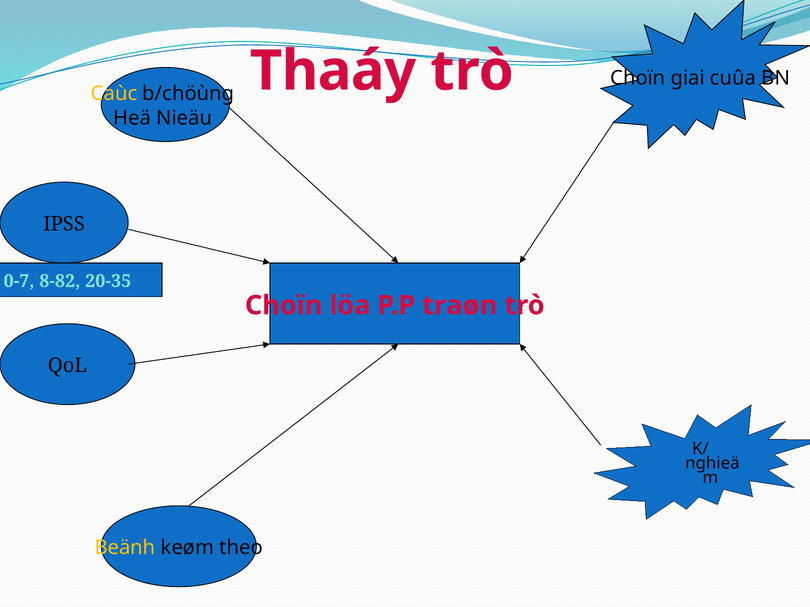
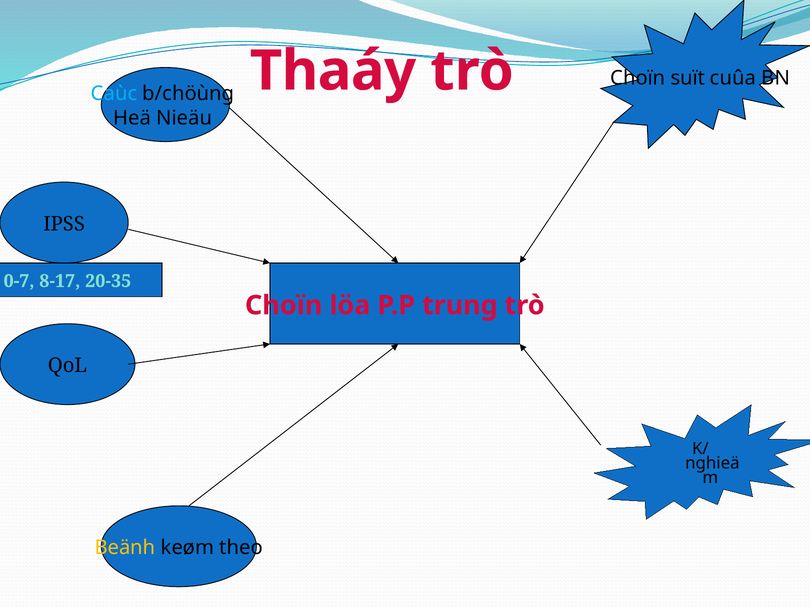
giai: giai -> suït (688, 78)
Caùc colour: yellow -> light blue (114, 94)
8-82: 8-82 -> 8-17 (60, 281)
traøn: traøn -> trung (460, 306)
